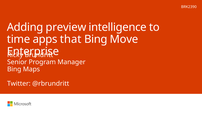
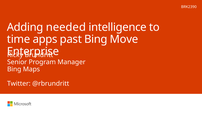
preview: preview -> needed (66, 27)
that: that -> past (71, 39)
